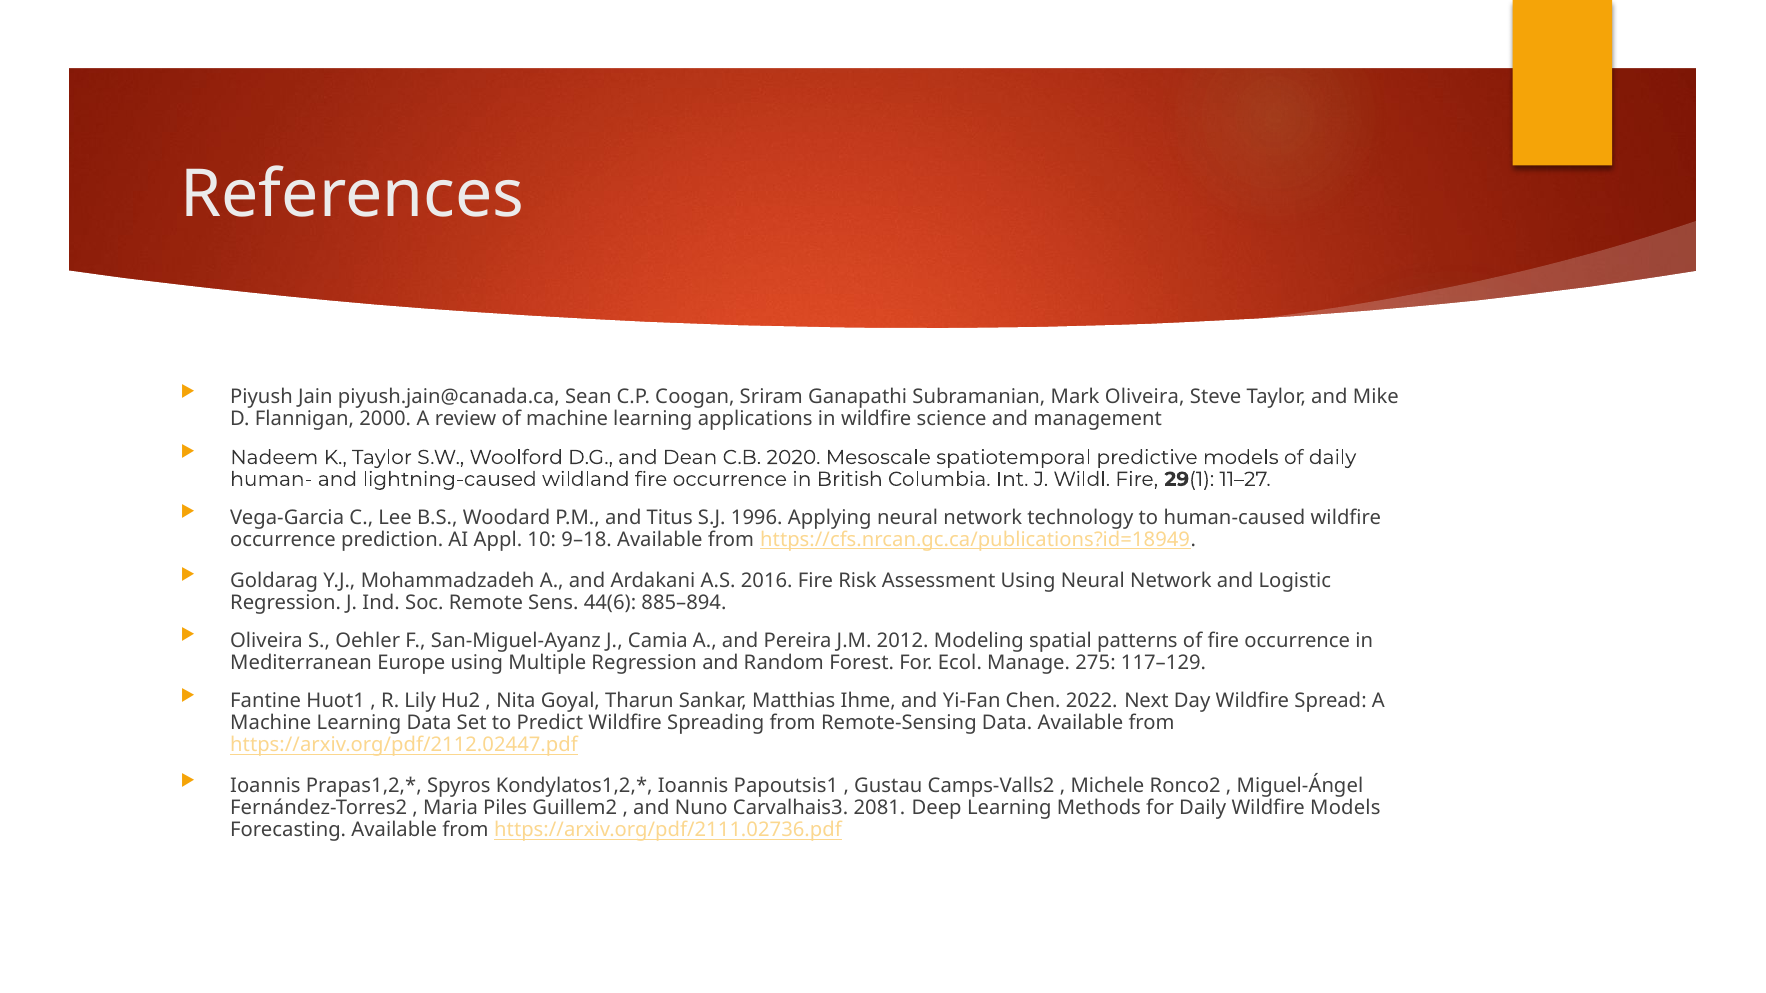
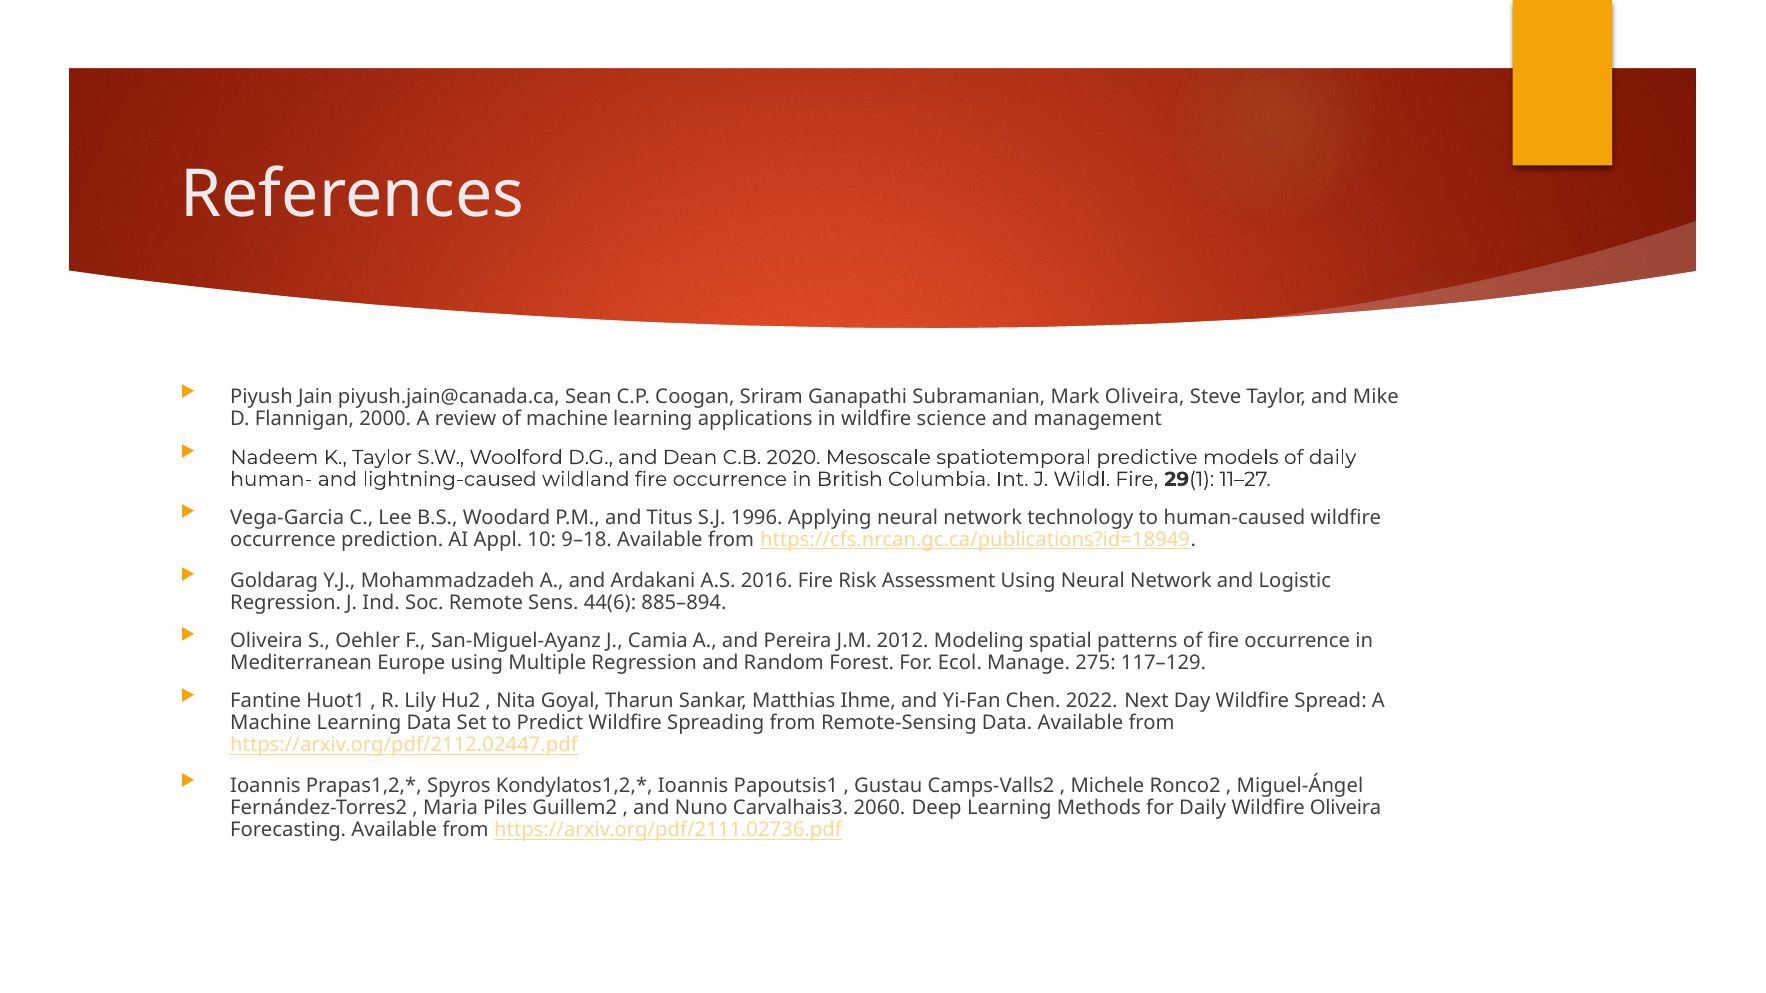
2081: 2081 -> 2060 (879, 808)
Wildfire Models: Models -> Oliveira (1346, 808)
